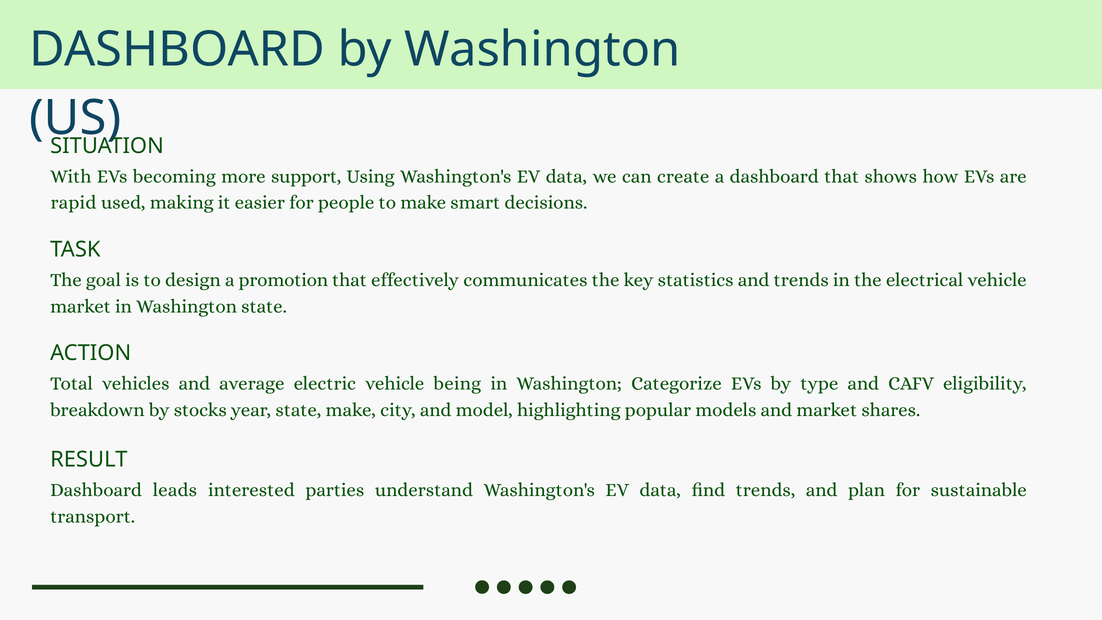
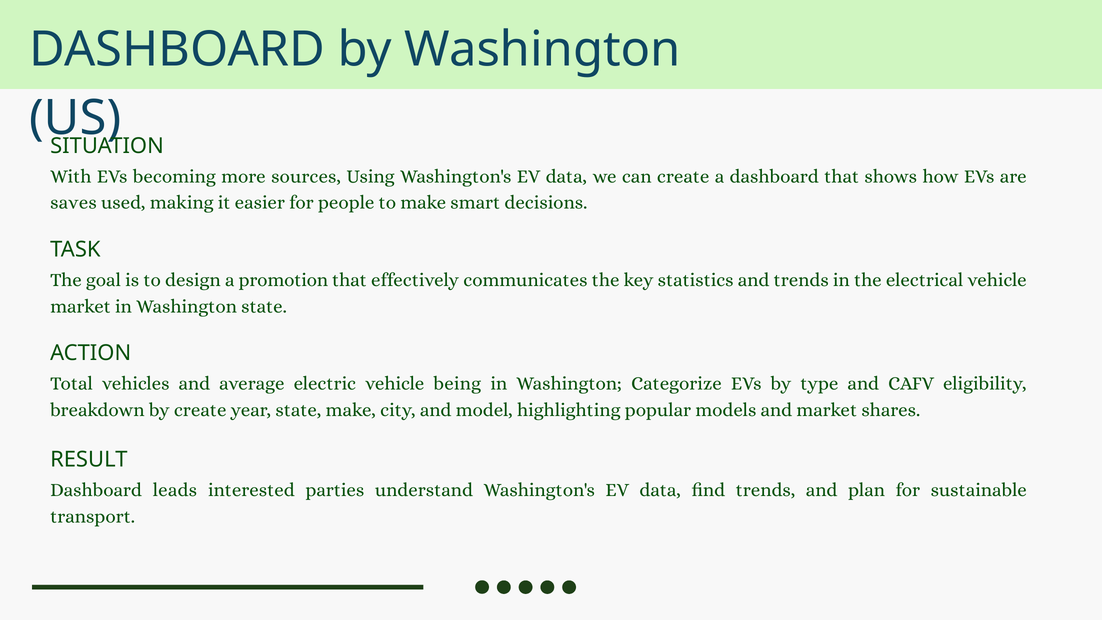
support: support -> sources (306, 176)
rapid: rapid -> saves (73, 203)
by stocks: stocks -> create (200, 410)
